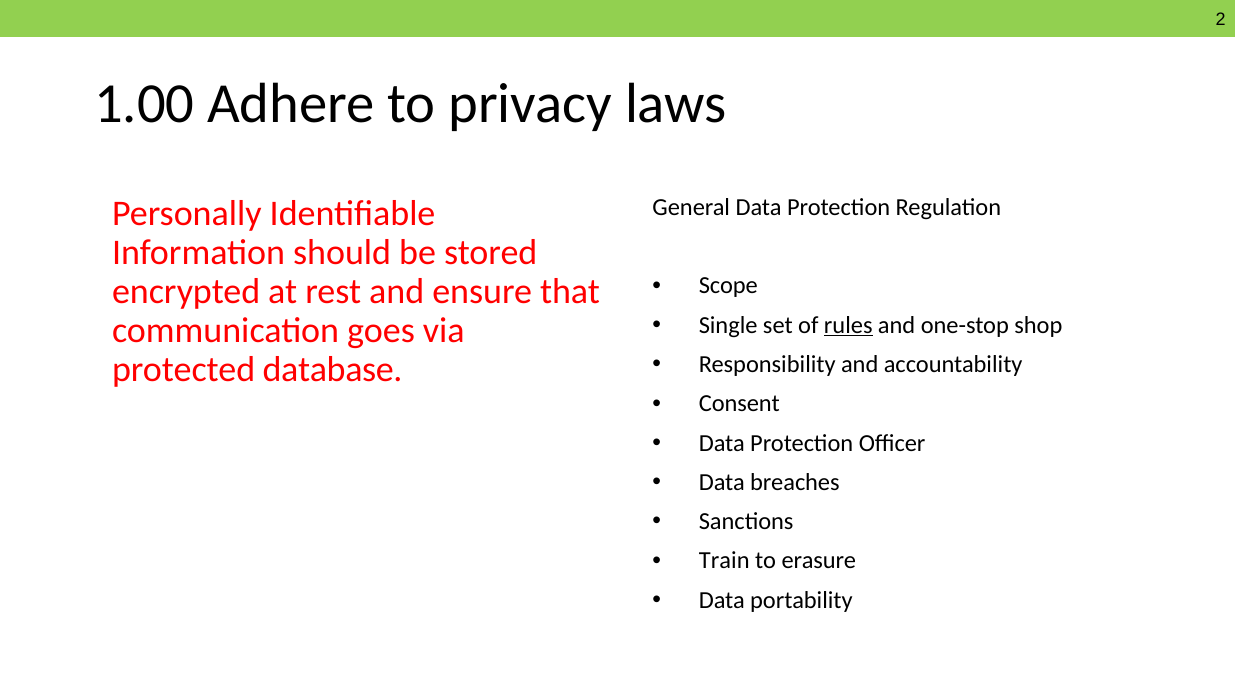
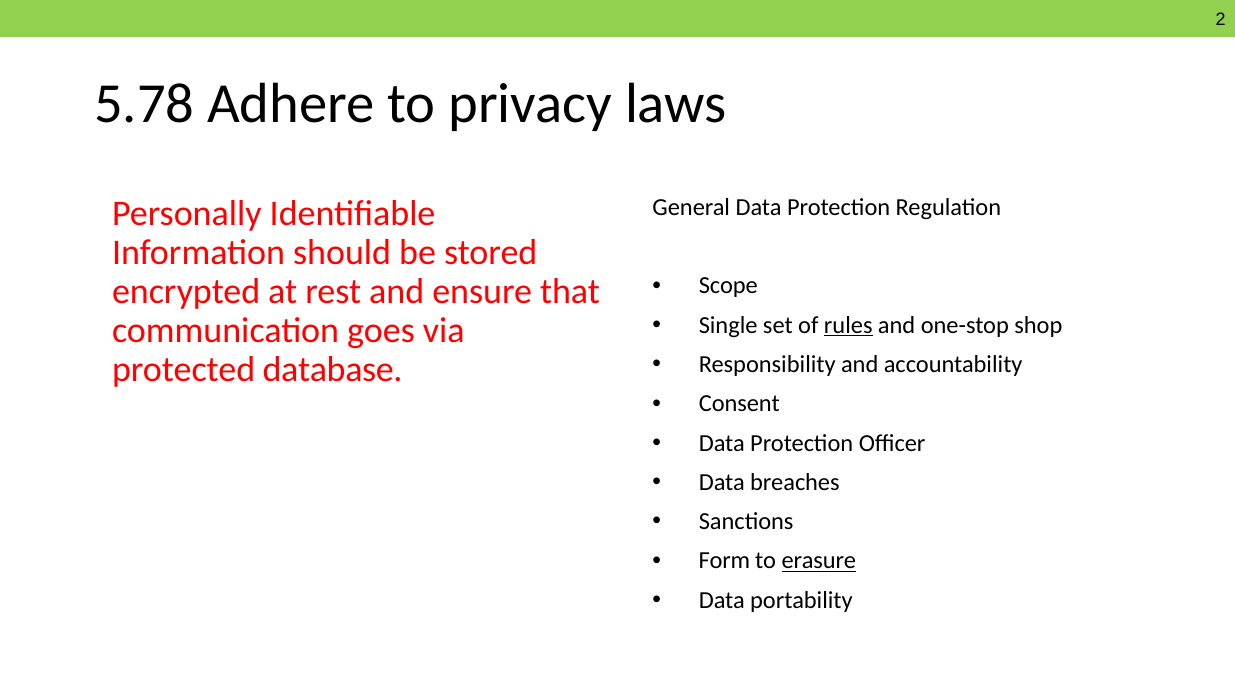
1.00: 1.00 -> 5.78 (144, 104)
Train: Train -> Form (724, 561)
erasure underline: none -> present (819, 561)
